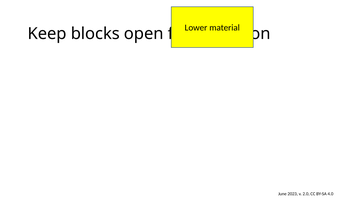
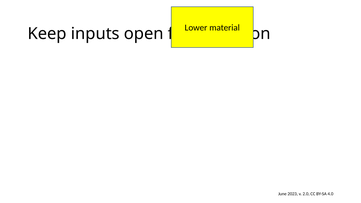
blocks: blocks -> inputs (95, 34)
